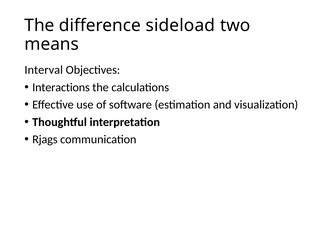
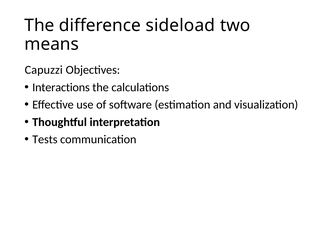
Interval: Interval -> Capuzzi (44, 70)
Rjags: Rjags -> Tests (45, 140)
